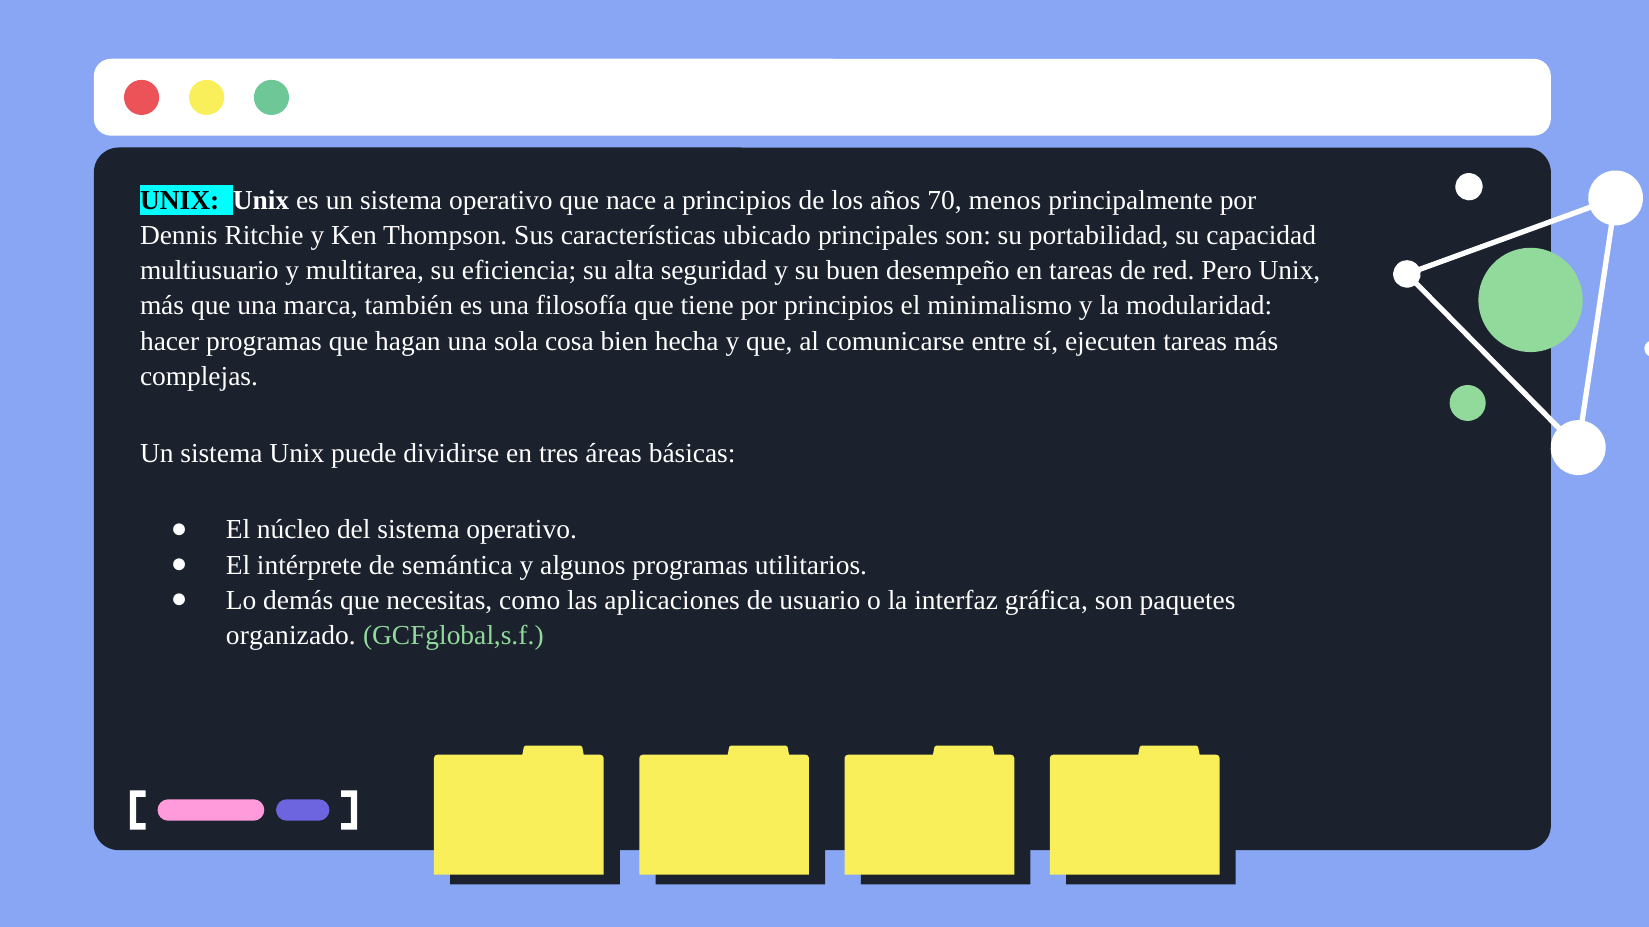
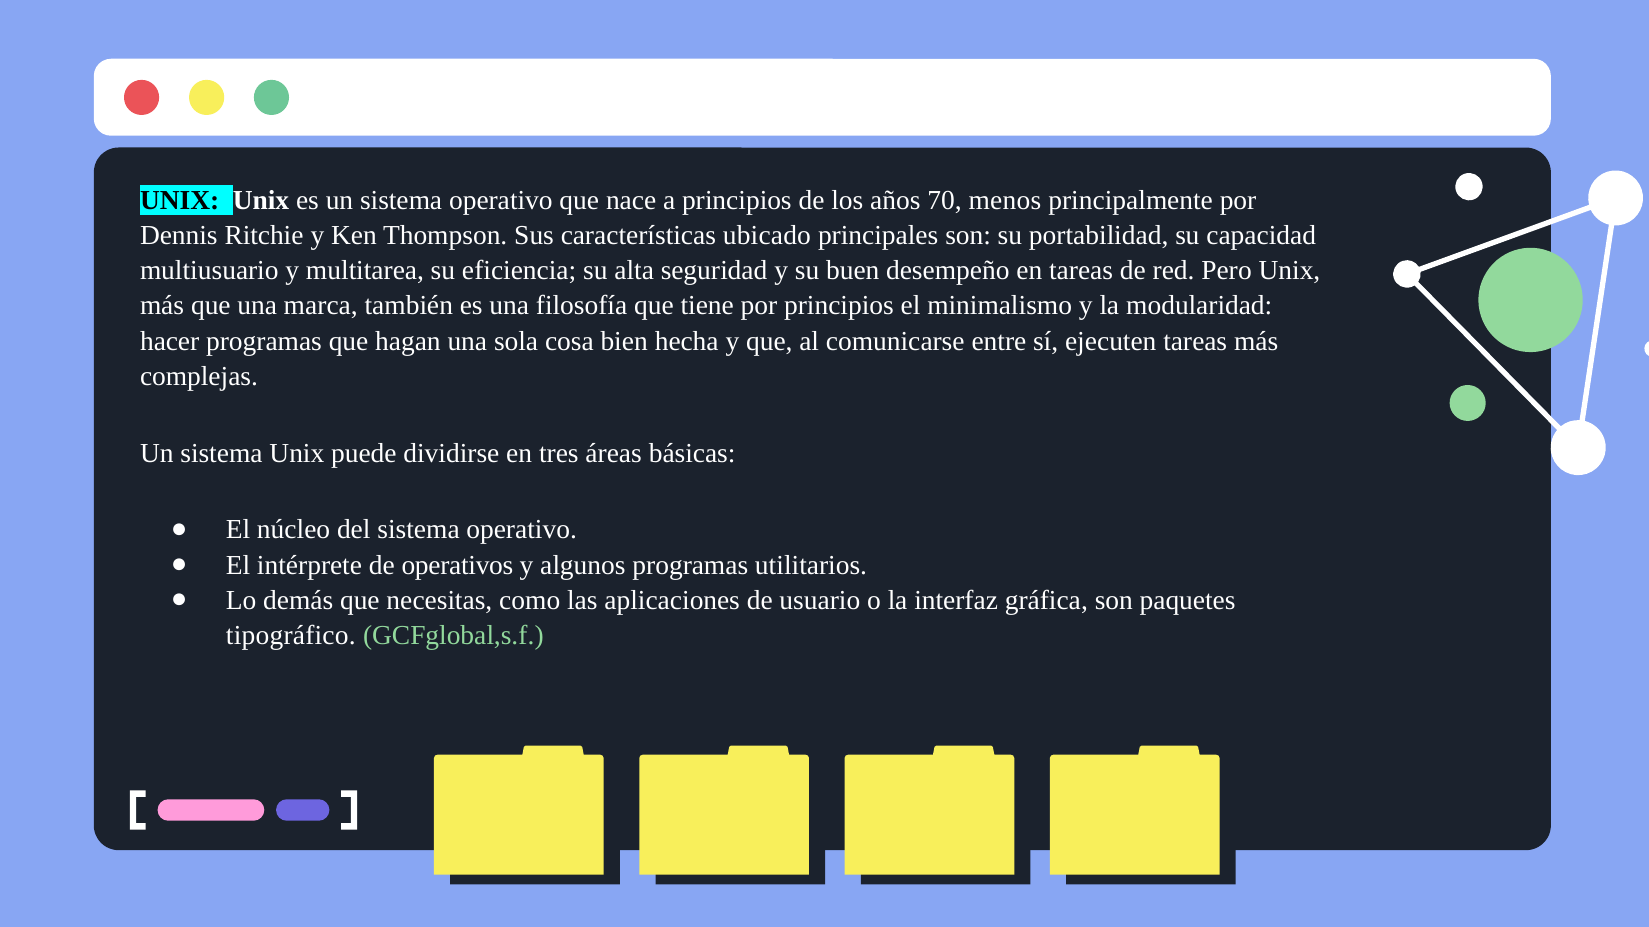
semántica: semántica -> operativos (457, 565)
organizado: organizado -> tipográfico (291, 636)
